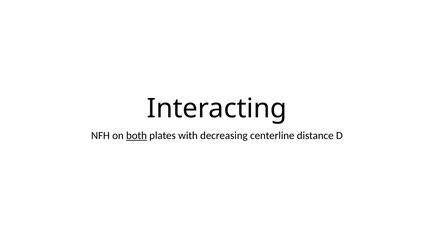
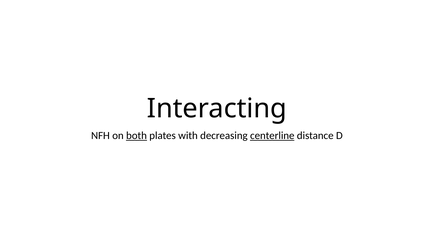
centerline underline: none -> present (272, 136)
